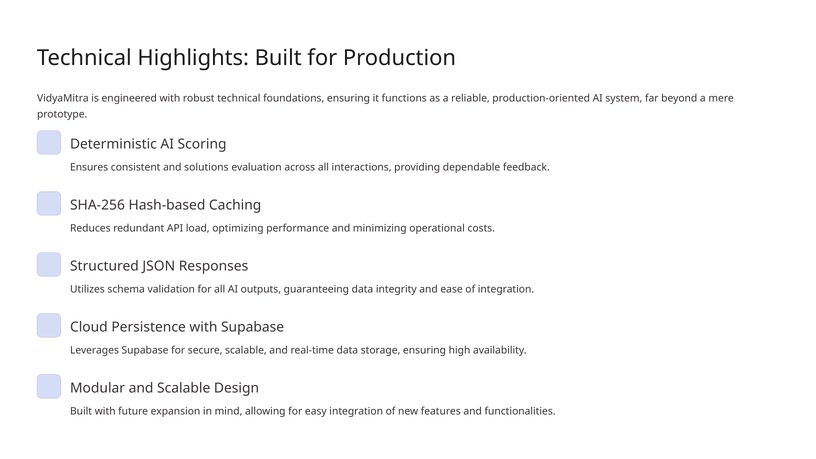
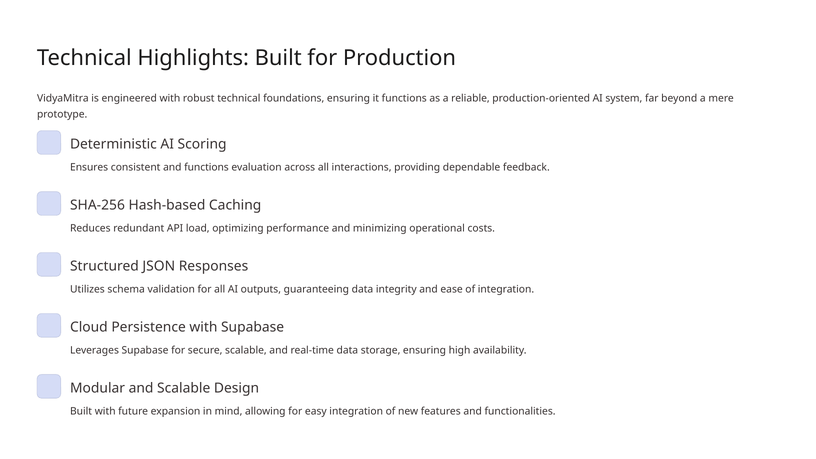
and solutions: solutions -> functions (206, 167)
